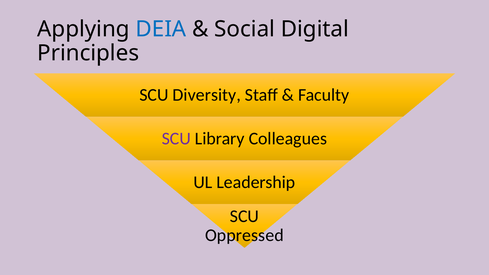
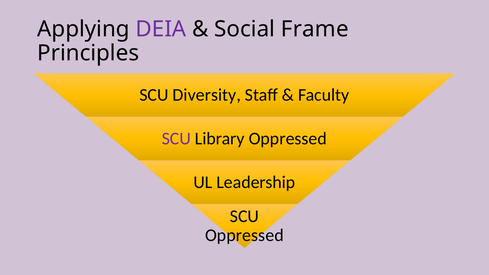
DEIA colour: blue -> purple (161, 29)
Digital: Digital -> Frame (315, 29)
Library Colleagues: Colleagues -> Oppressed (288, 139)
